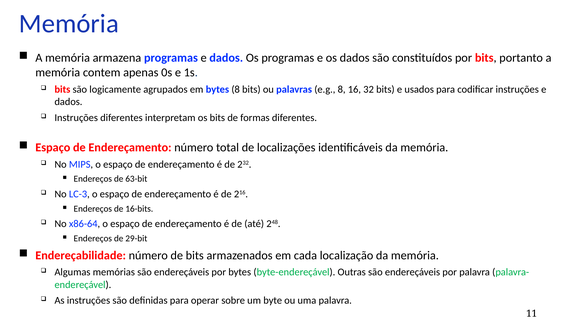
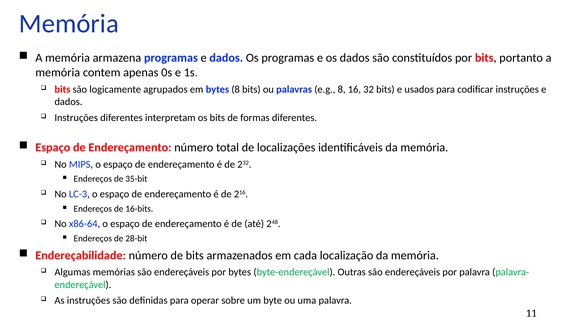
63-bit: 63-bit -> 35-bit (136, 179)
29-bit: 29-bit -> 28-bit (136, 238)
